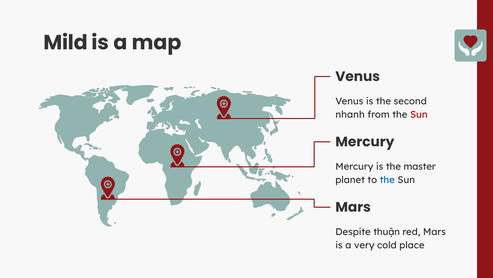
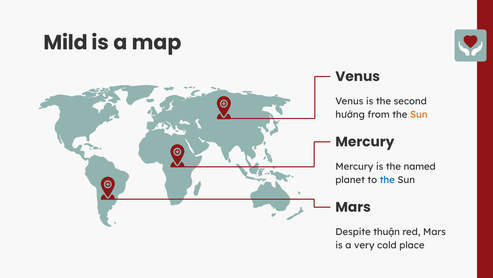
nhanh: nhanh -> hướng (350, 114)
Sun colour: red -> orange (419, 114)
master: master -> named (420, 166)
